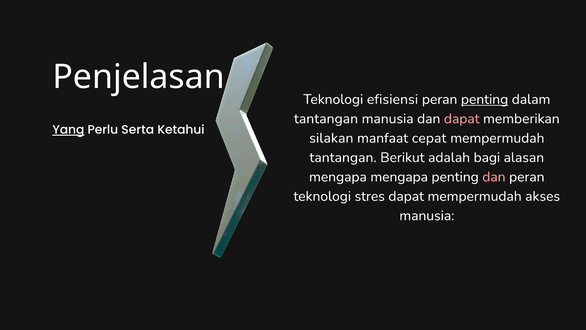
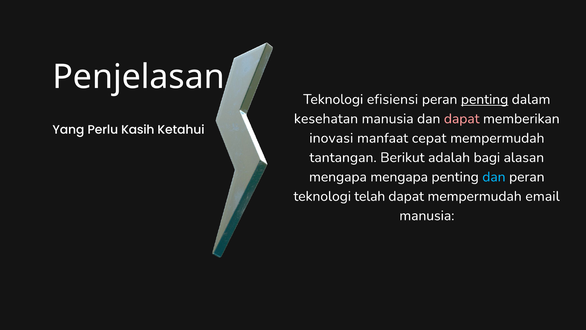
tantangan: tantangan -> kesehatan (326, 119)
Yang underline: present -> none (68, 130)
Serta: Serta -> Kasih (138, 130)
silakan: silakan -> inovasi (331, 138)
dan colour: pink -> light blue (494, 177)
stres: stres -> telah (370, 196)
akses: akses -> email (543, 196)
